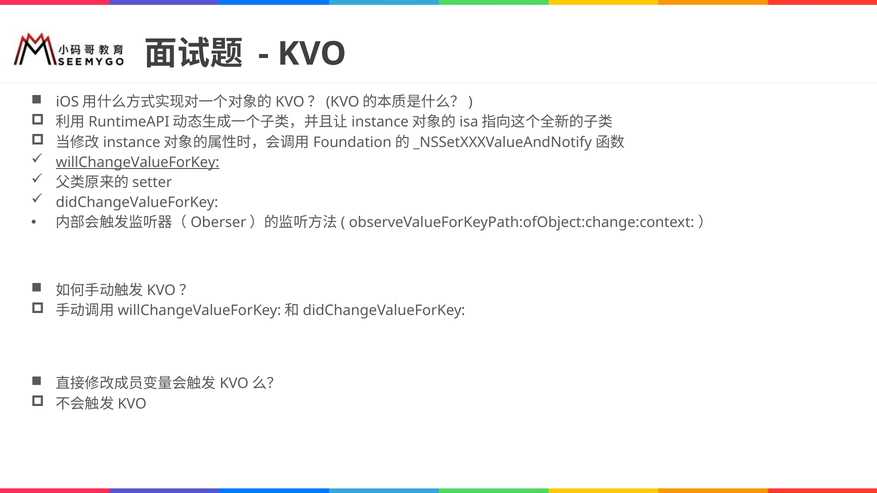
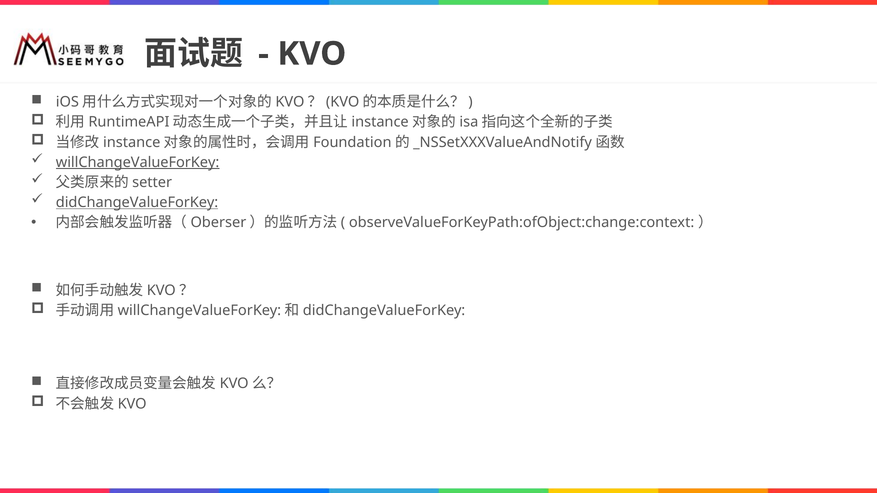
didChangeValueForKey underline: none -> present (137, 203)
